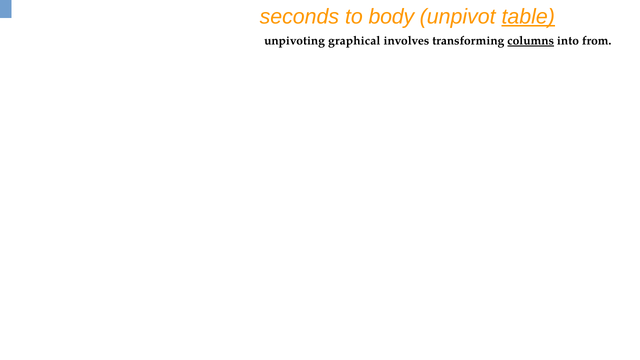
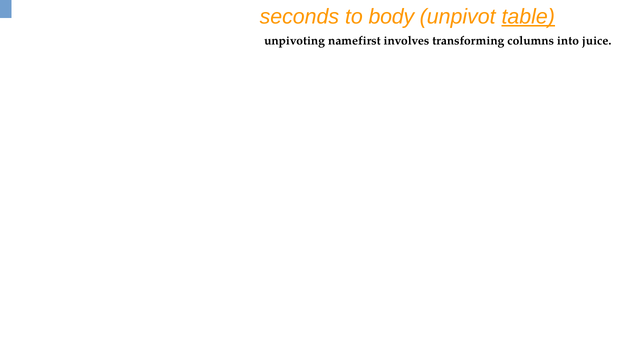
graphical: graphical -> namefirst (354, 41)
columns underline: present -> none (531, 41)
from: from -> juice (597, 41)
